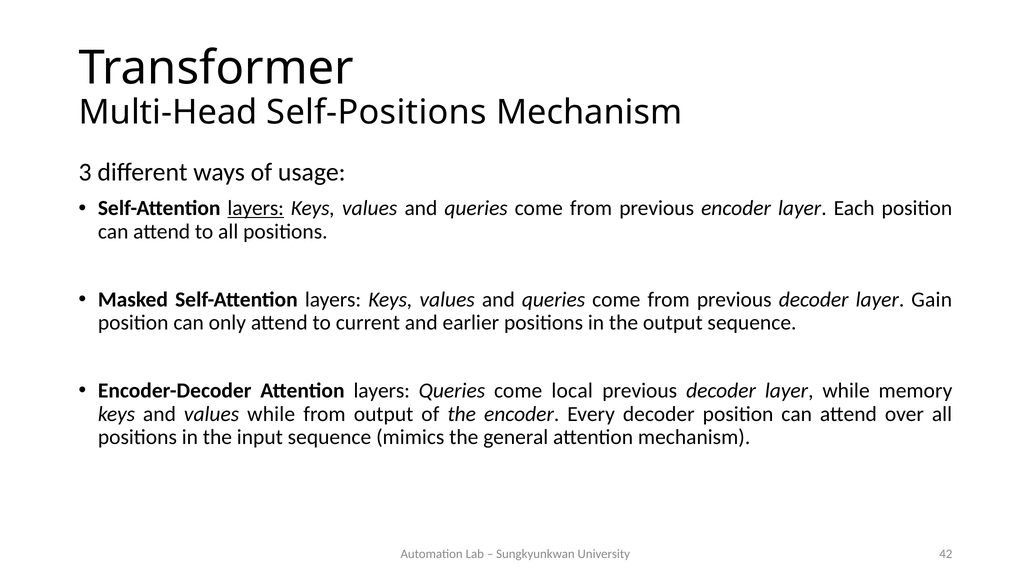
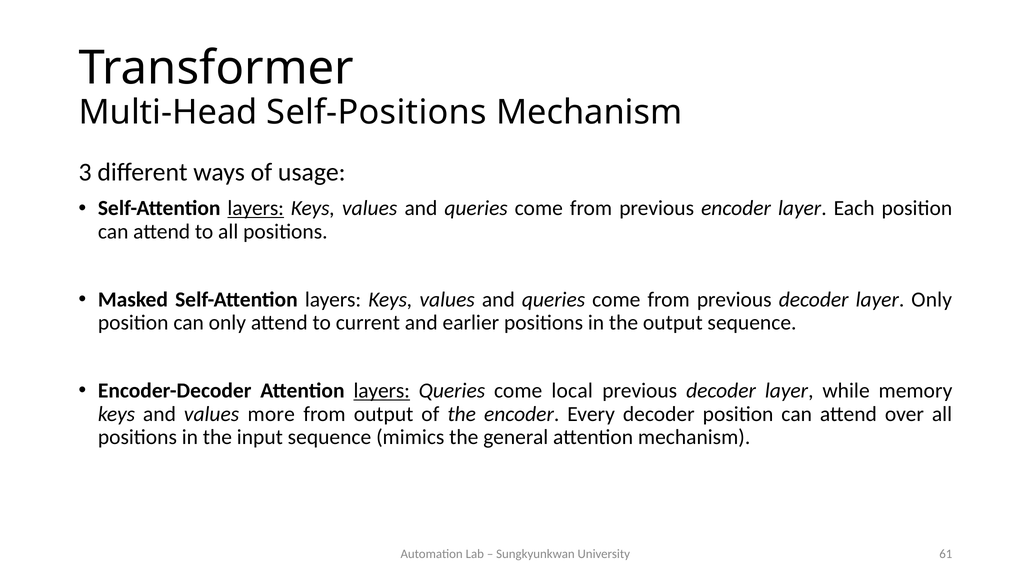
layer Gain: Gain -> Only (932, 299)
layers underline: none -> present (382, 391)
values while: while -> more (271, 414)
42: 42 -> 61 (946, 554)
